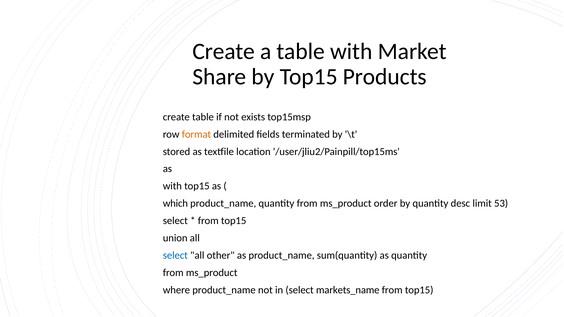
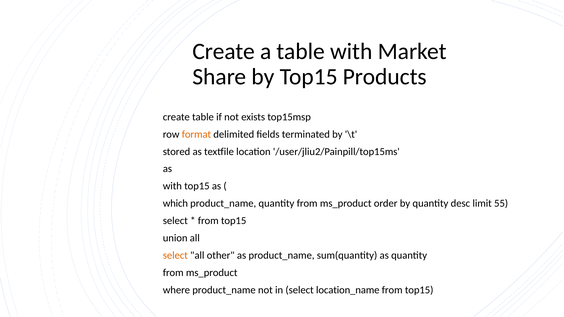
53: 53 -> 55 (501, 204)
select colour: blue -> orange (175, 255)
markets_name: markets_name -> location_name (348, 290)
